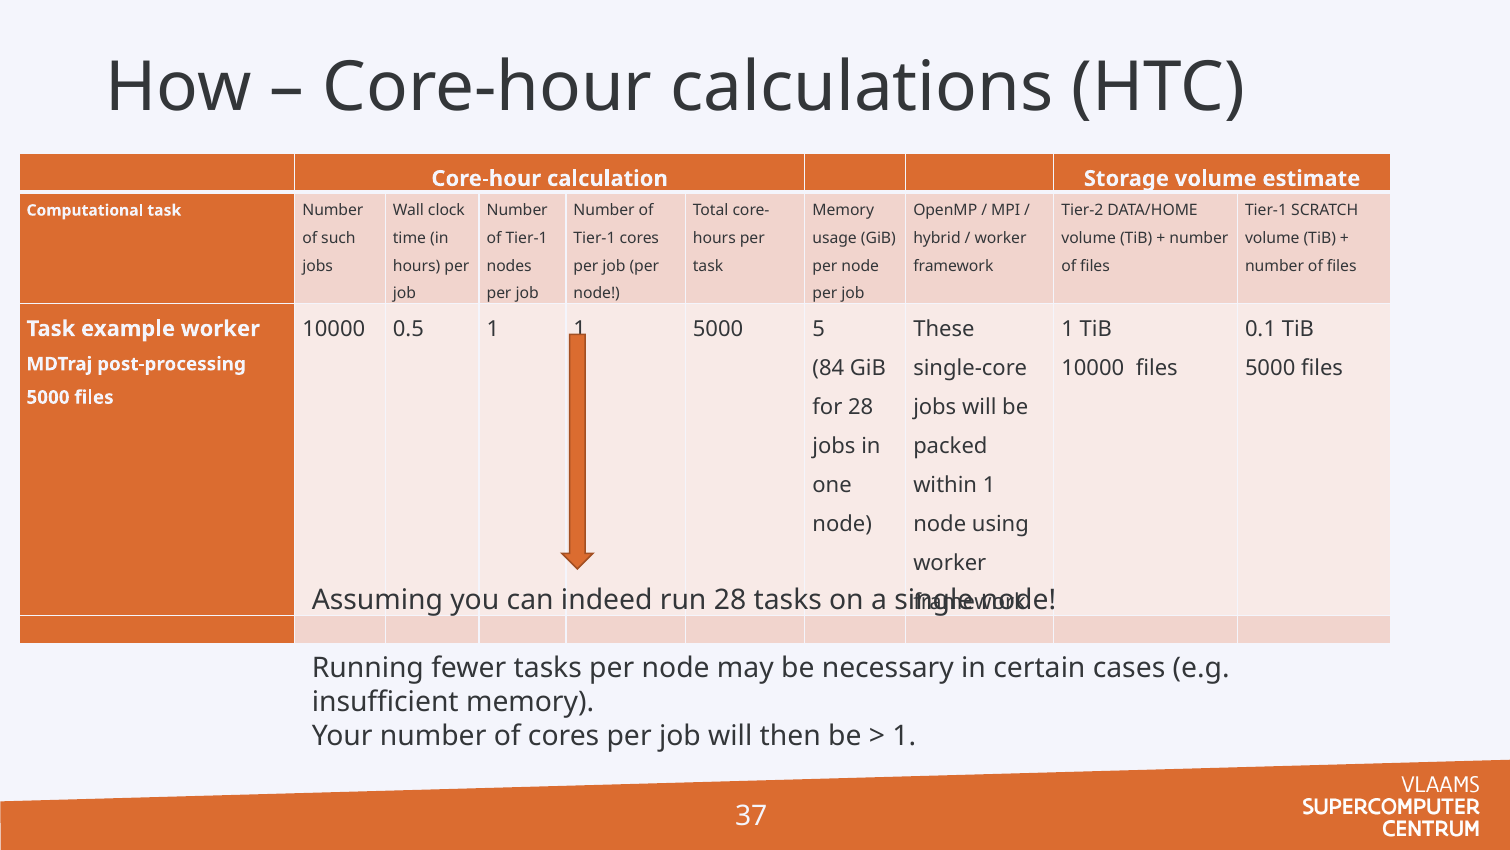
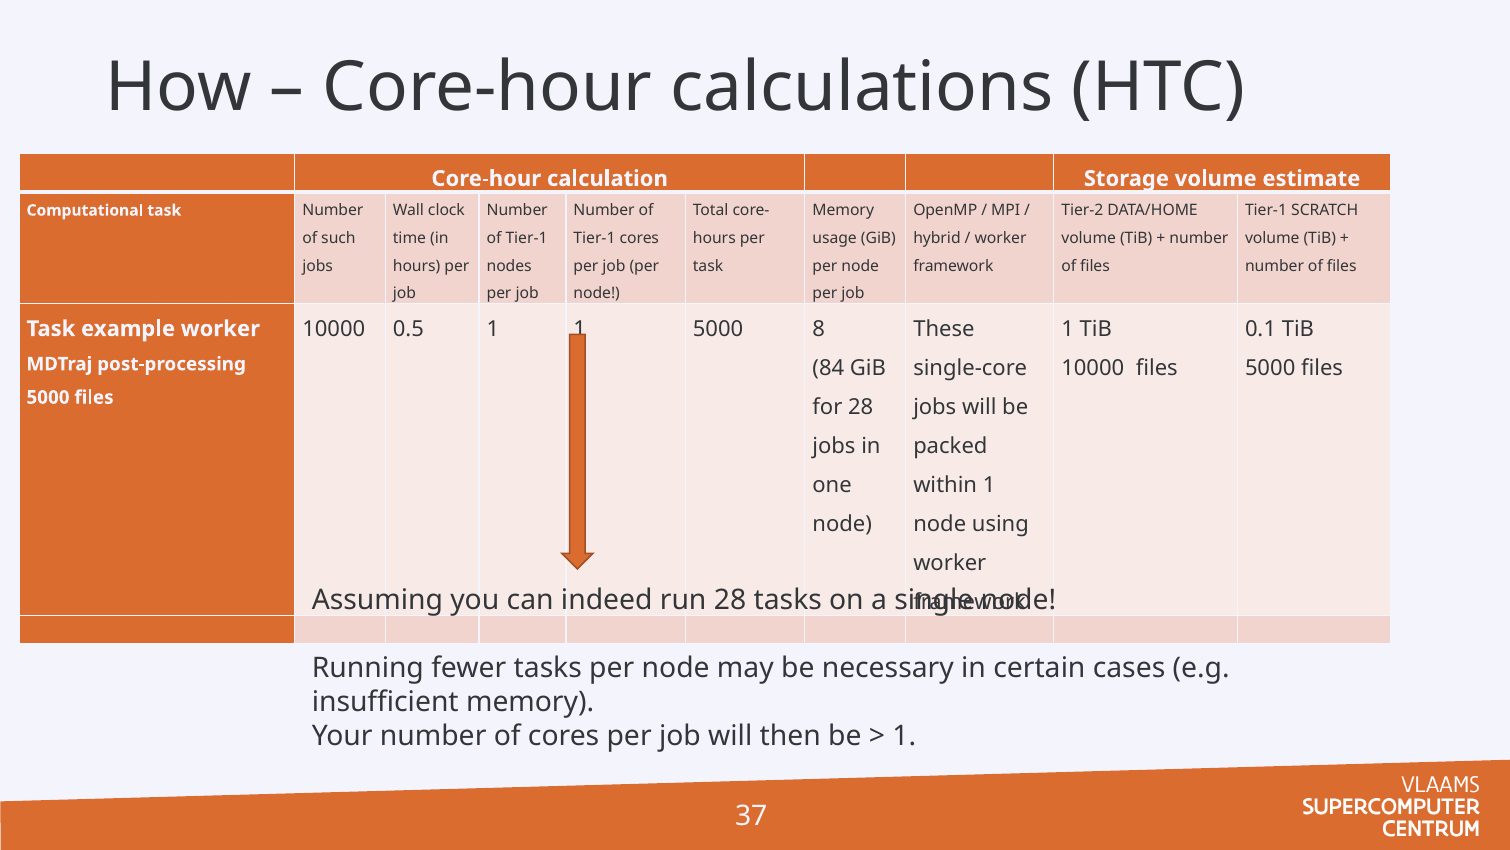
5: 5 -> 8 (819, 329)
